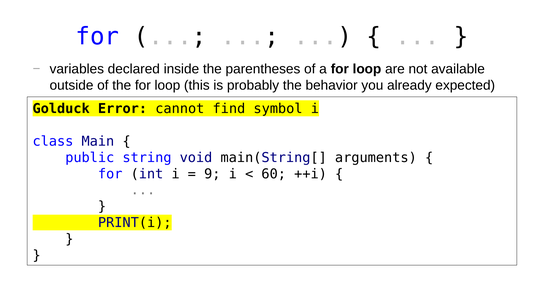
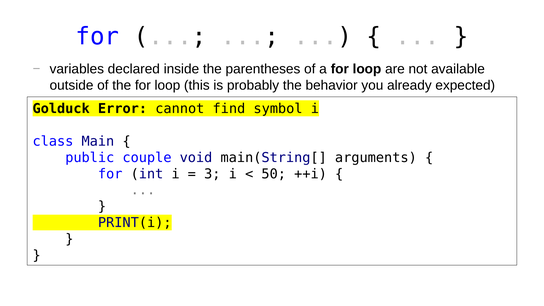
string: string -> couple (147, 158)
9: 9 -> 3 (212, 174)
60: 60 -> 50 (274, 174)
